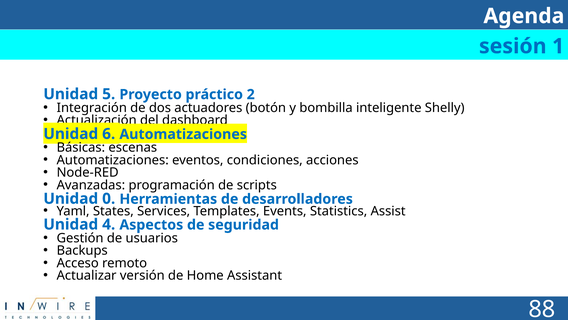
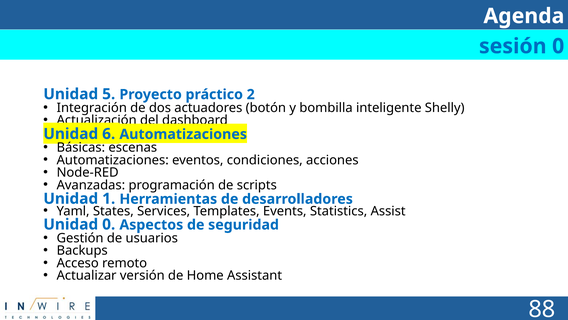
sesión 1: 1 -> 0 (558, 46)
0: 0 -> 1 (109, 198)
4: 4 -> 0 (109, 224)
